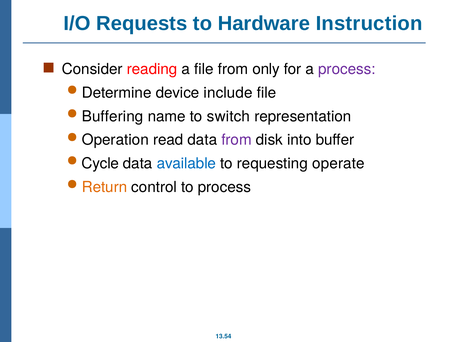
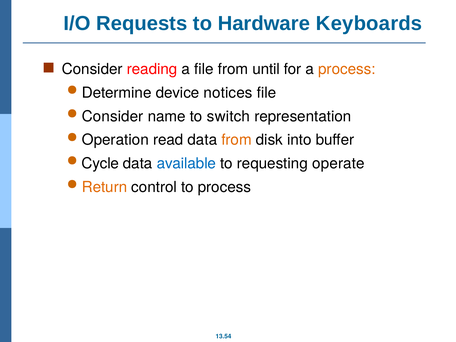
Instruction: Instruction -> Keyboards (369, 23)
only: only -> until (266, 69)
process colour: purple -> orange (347, 69)
include: include -> notices (228, 93)
Buffering: Buffering -> Consider (113, 116)
from colour: purple -> orange (237, 140)
